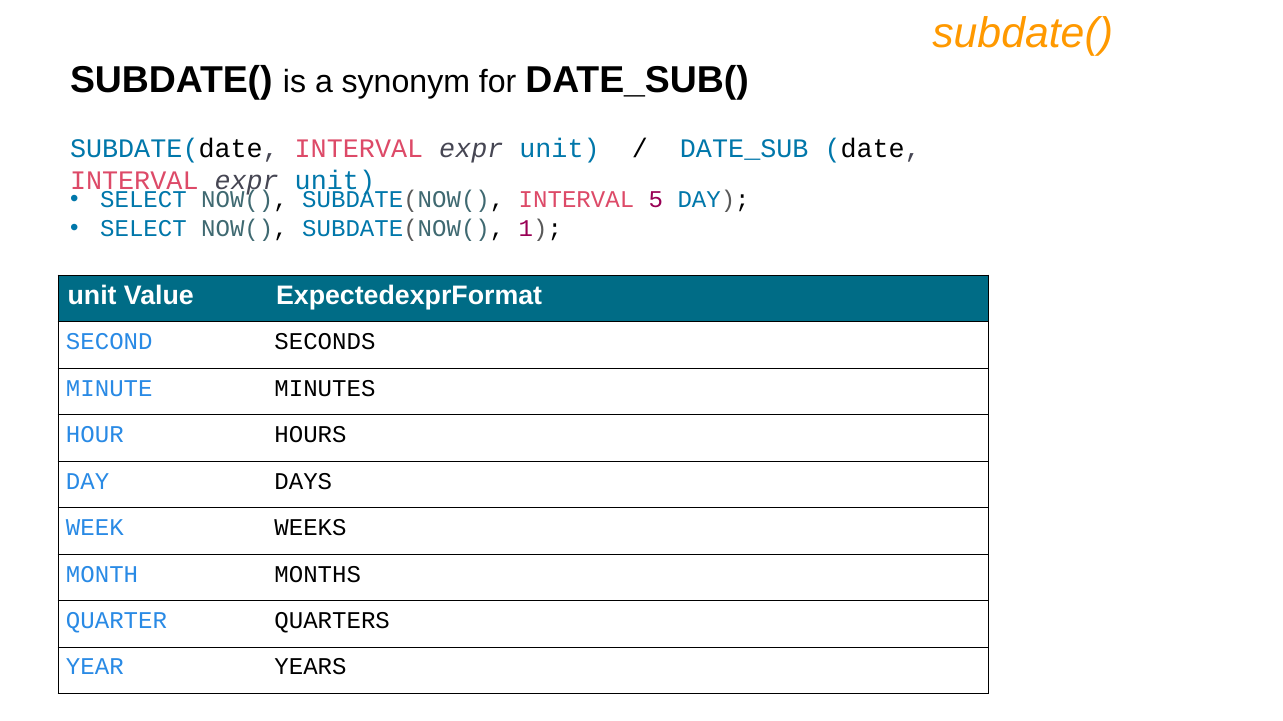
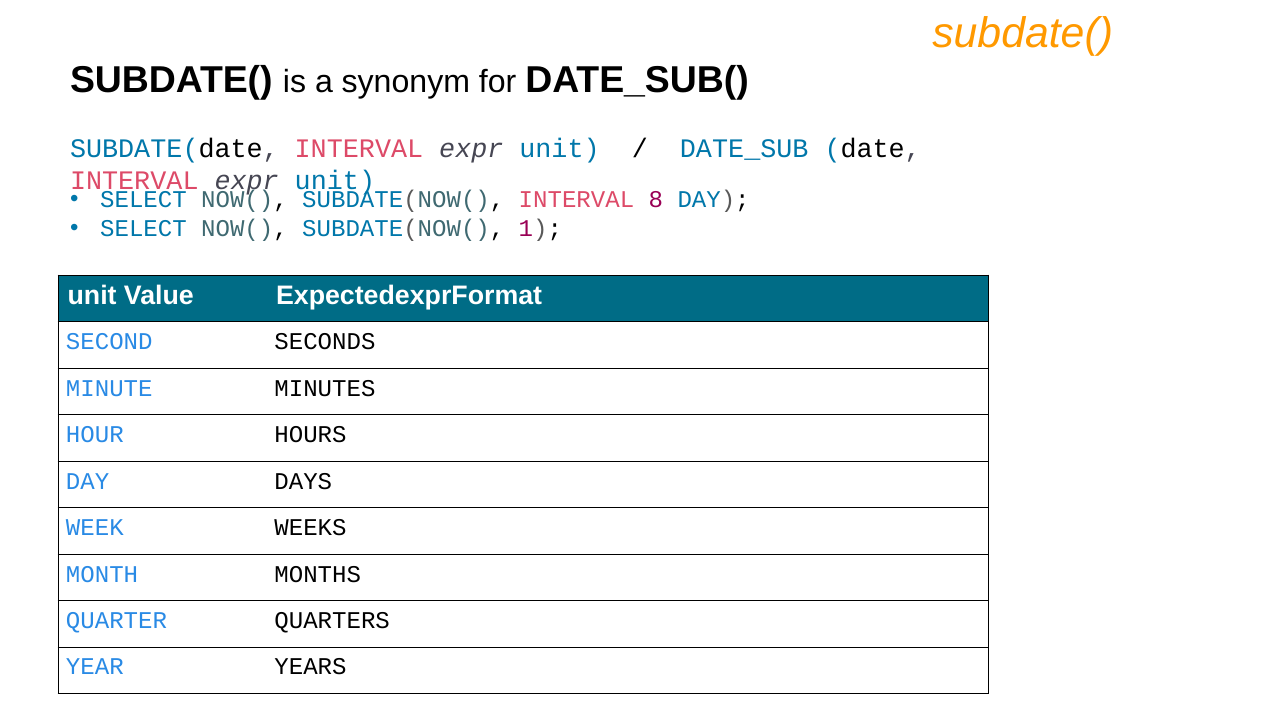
5: 5 -> 8 (656, 200)
